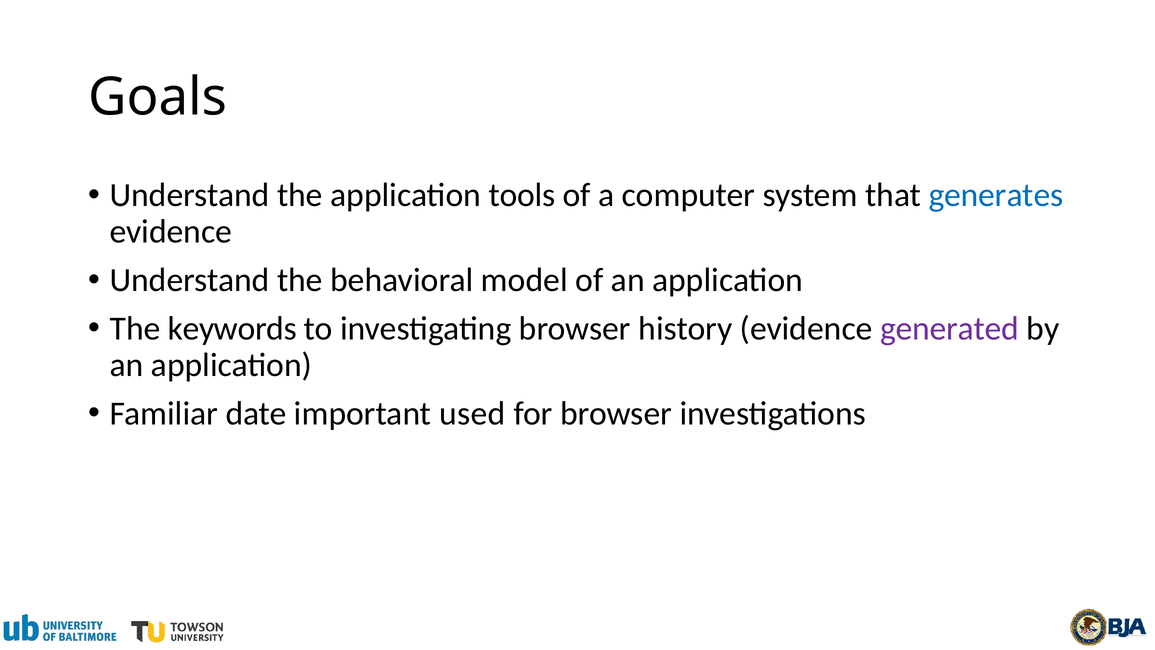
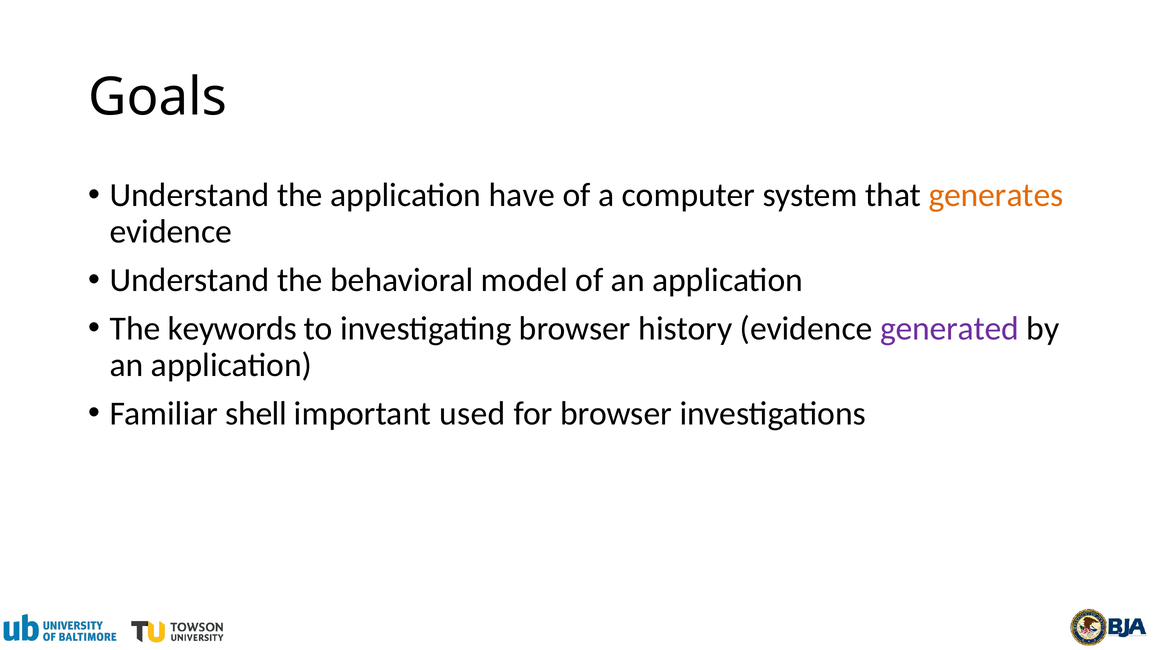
tools: tools -> have (522, 195)
generates colour: blue -> orange (996, 195)
date: date -> shell (256, 413)
